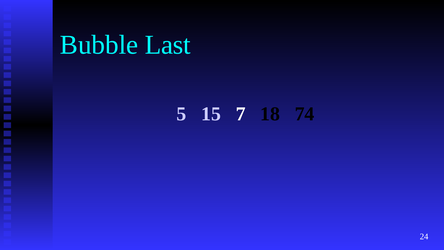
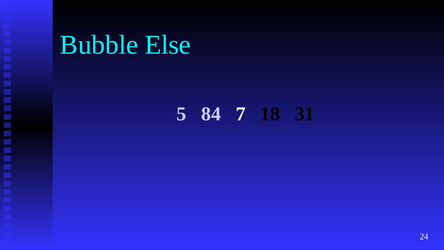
Last: Last -> Else (168, 45)
15: 15 -> 84 (211, 114)
74: 74 -> 31 (305, 114)
